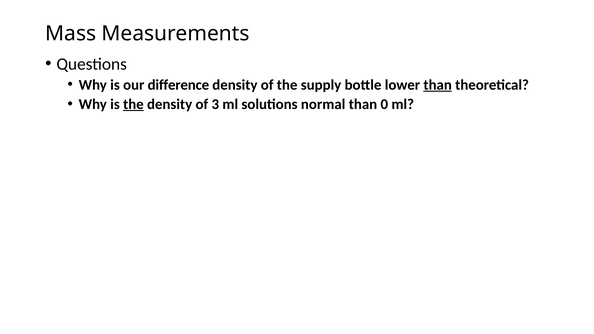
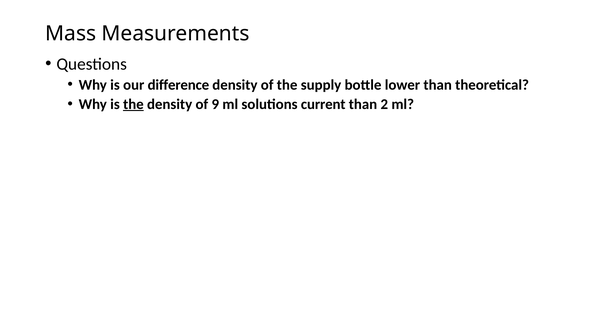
than underline: present -> none (438, 85)
3: 3 -> 9 (215, 104)
normal: normal -> current (323, 104)
0: 0 -> 2 (384, 104)
